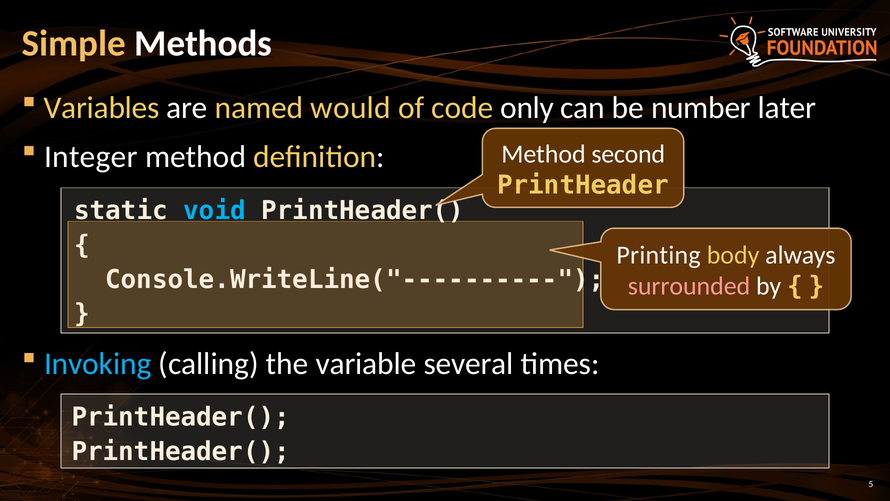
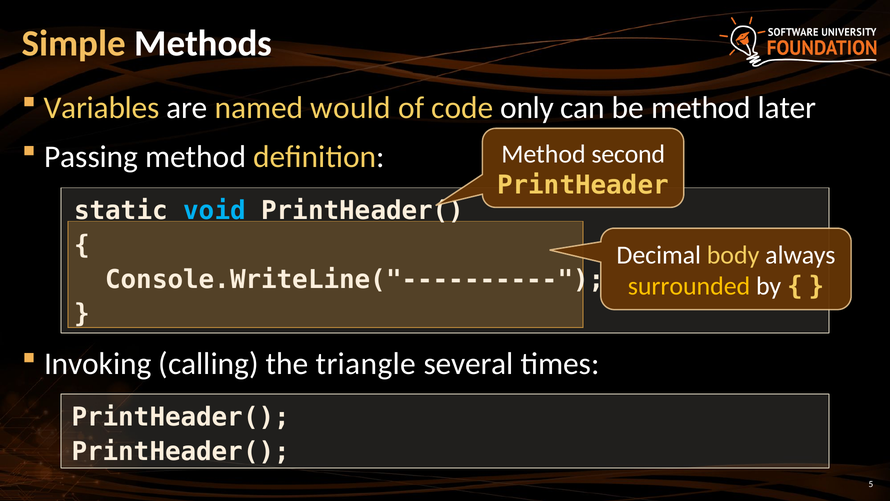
be number: number -> method (701, 108)
Integer: Integer -> Passing (91, 157)
Printing: Printing -> Decimal (659, 255)
surrounded colour: pink -> yellow (689, 286)
Invoking colour: light blue -> white (98, 364)
variable: variable -> triangle (366, 364)
